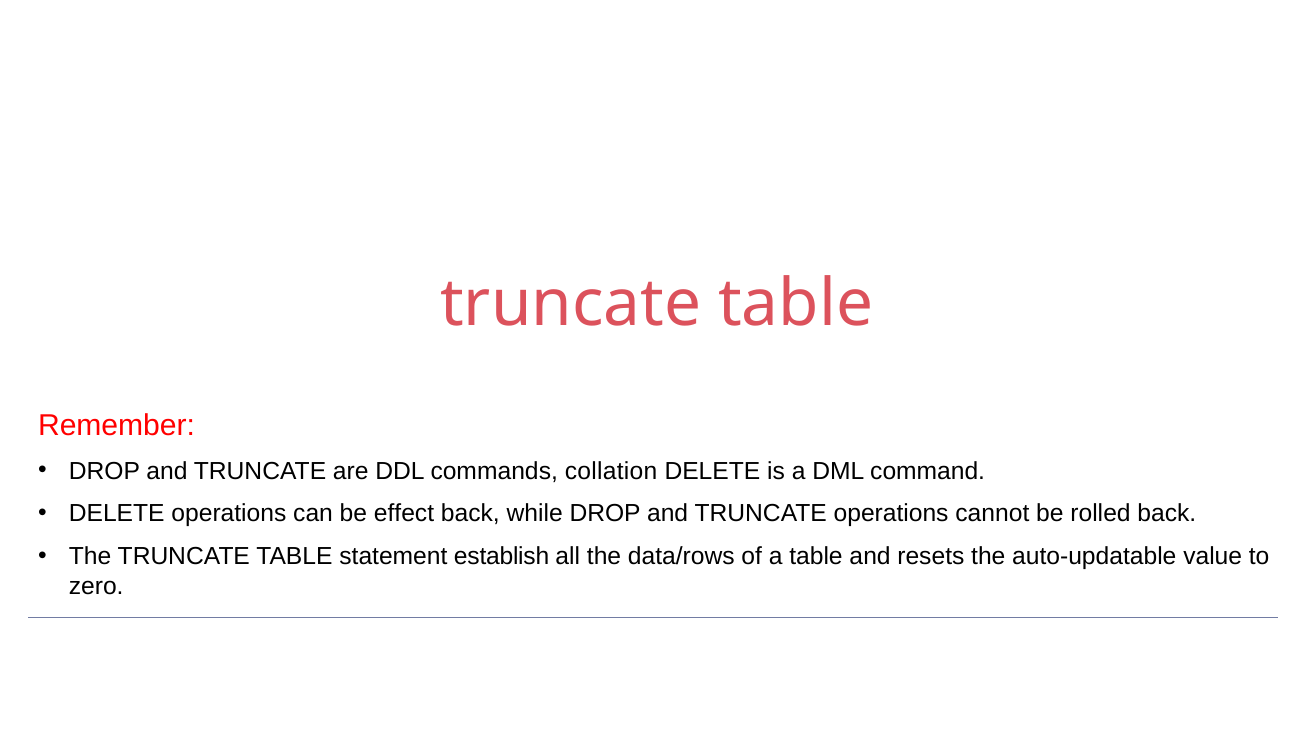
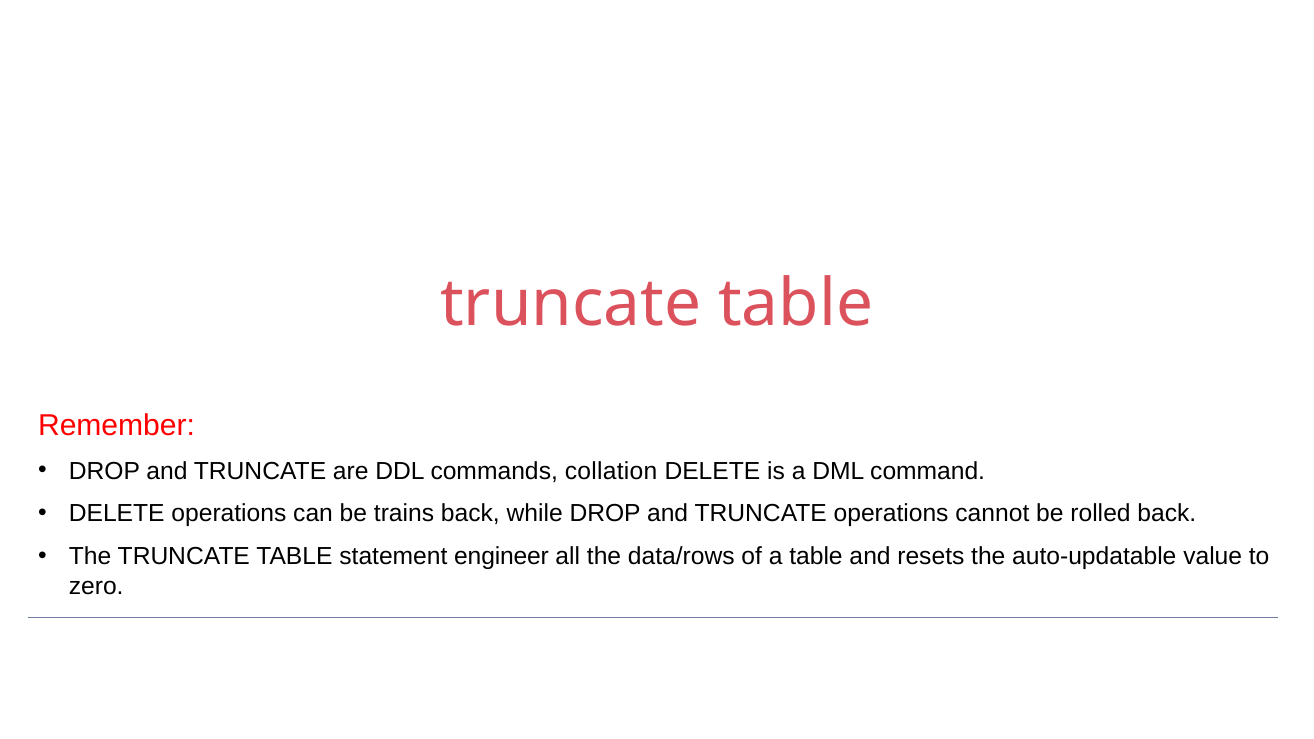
effect: effect -> trains (404, 514)
establish: establish -> engineer (502, 557)
